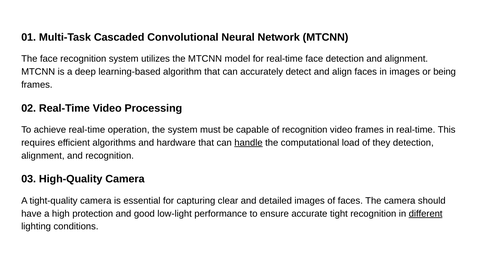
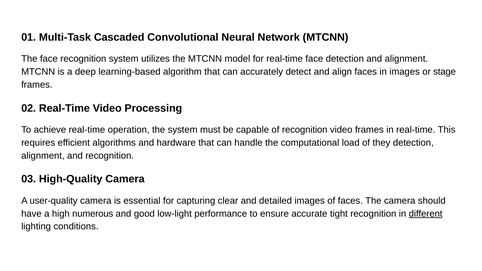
being: being -> stage (445, 72)
handle underline: present -> none (248, 143)
tight-quality: tight-quality -> user-quality (54, 201)
protection: protection -> numerous (93, 214)
